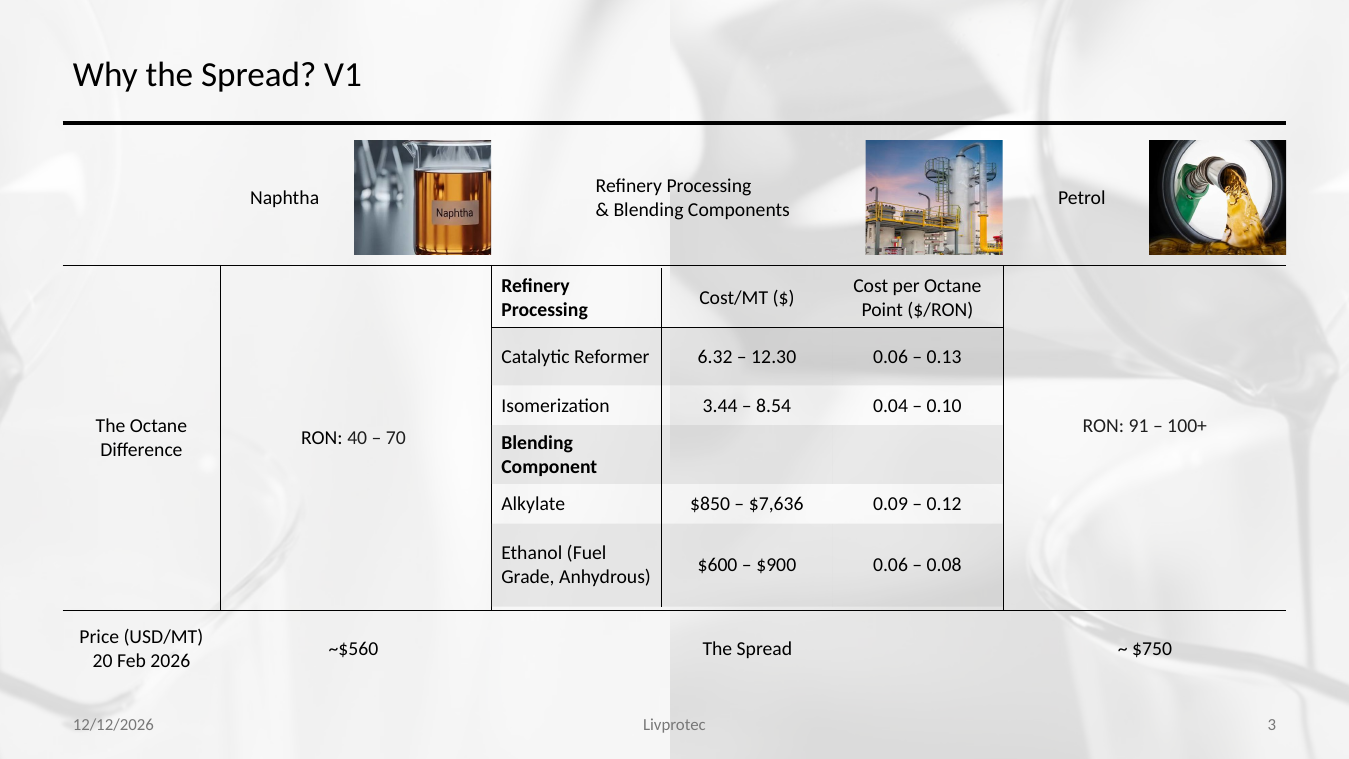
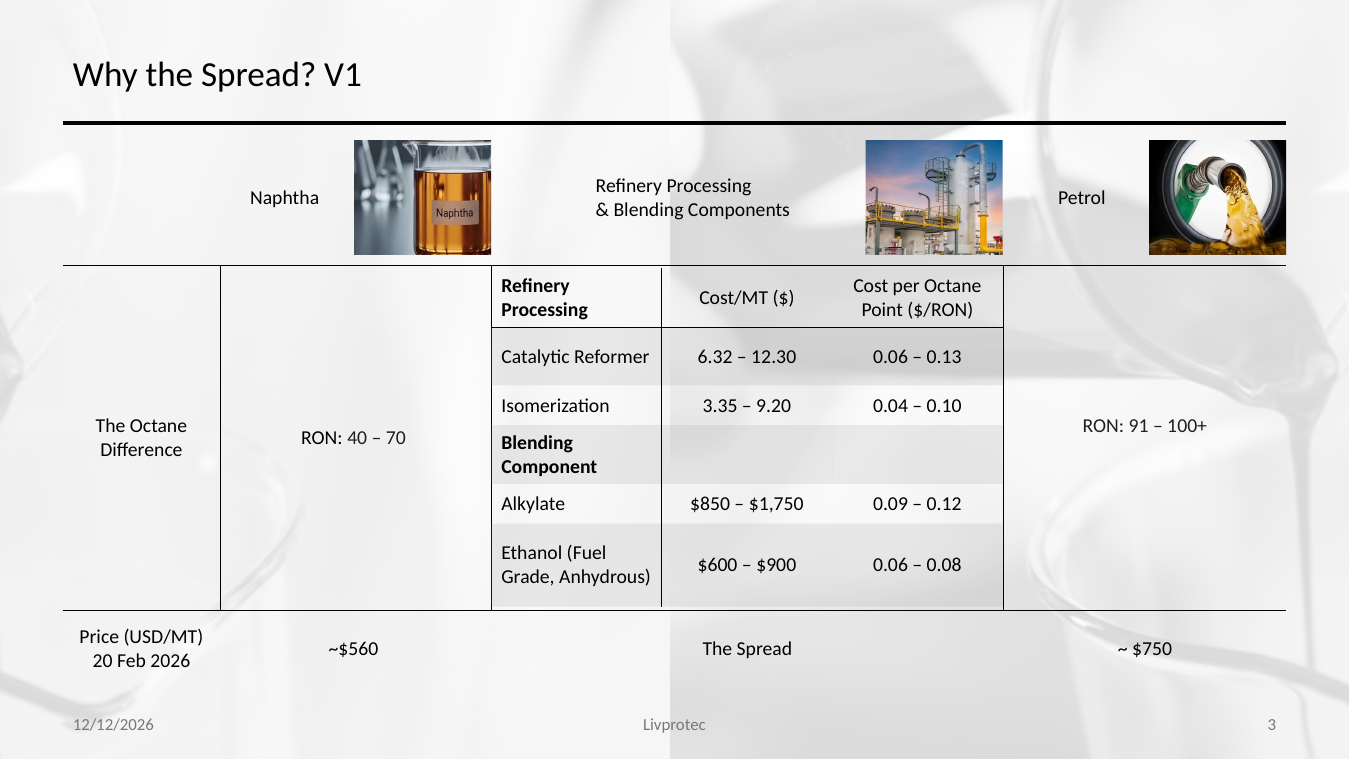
3.44: 3.44 -> 3.35 (720, 405)
8.54: 8.54 -> 9.20 (774, 405)
$7,636: $7,636 -> $1,750 (776, 504)
